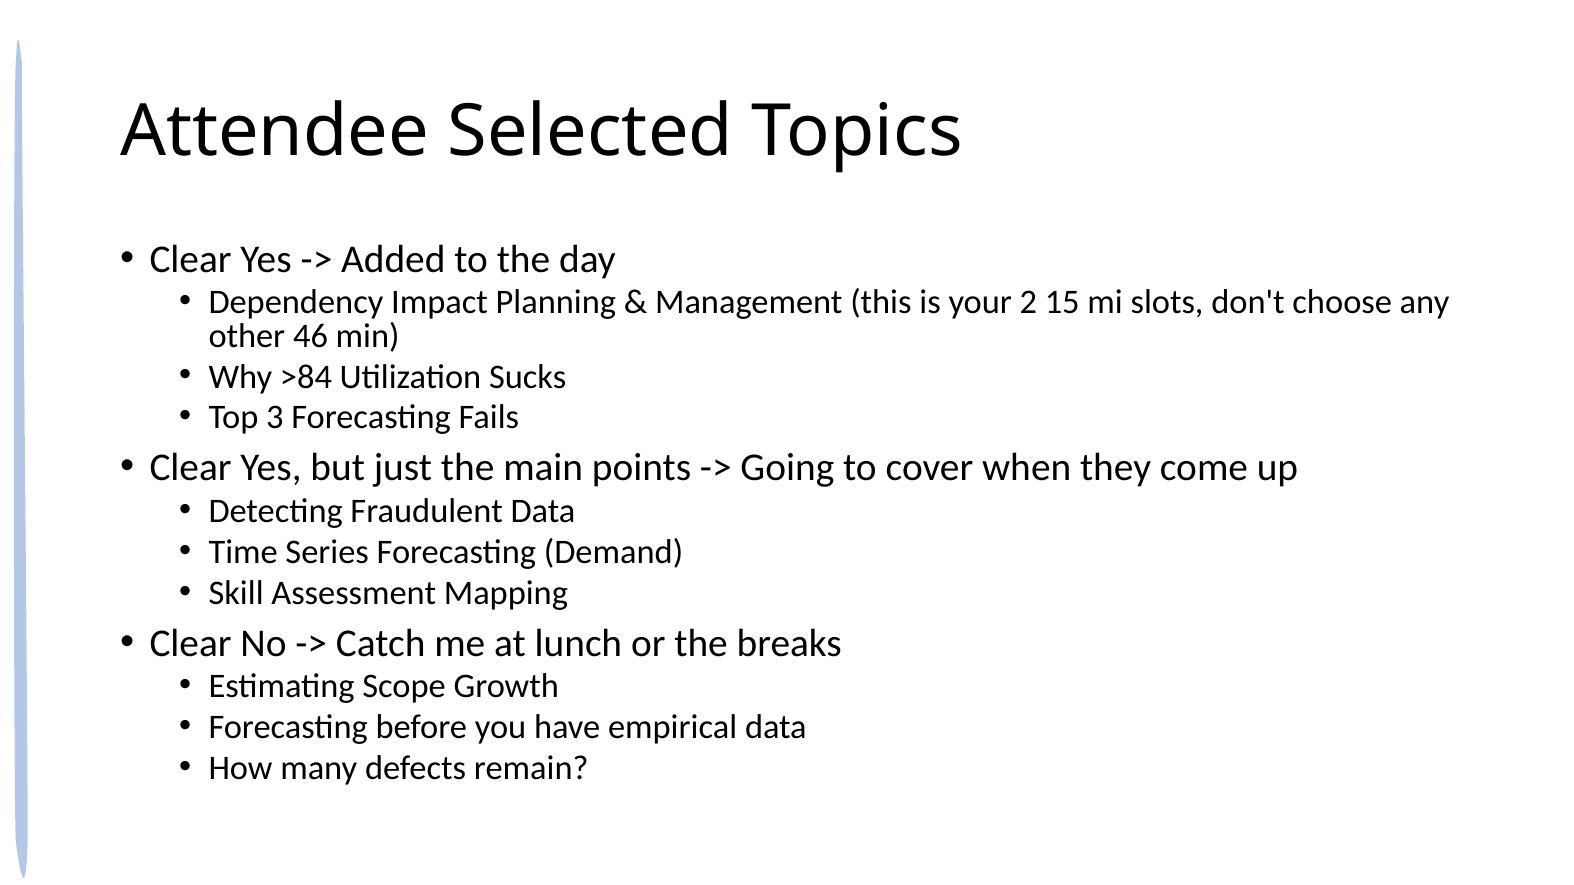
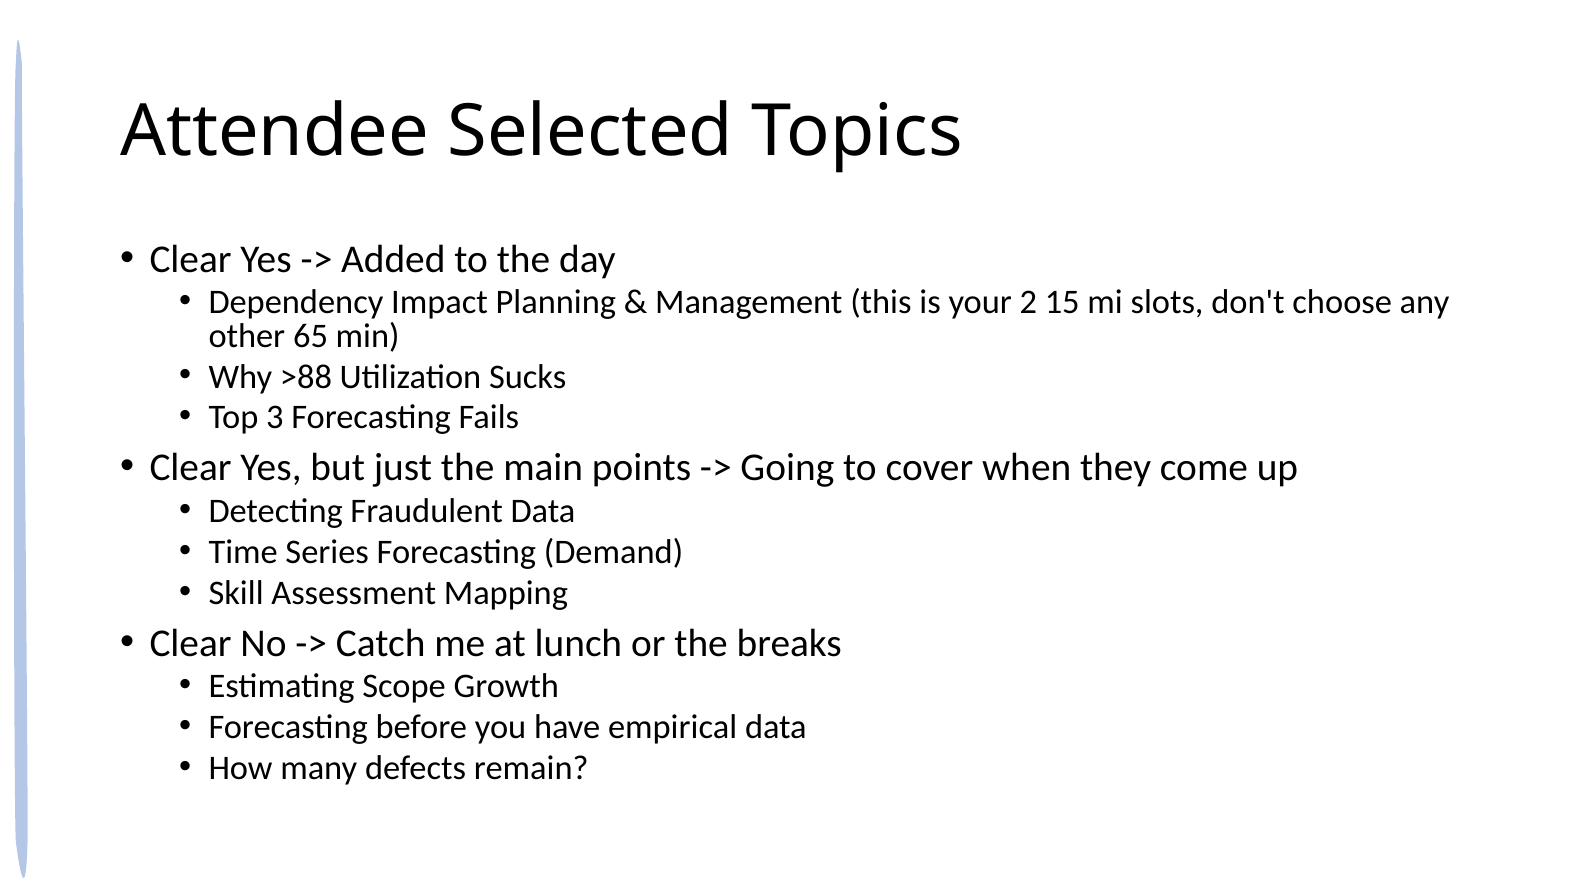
46: 46 -> 65 (310, 336)
>84: >84 -> >88 (306, 377)
